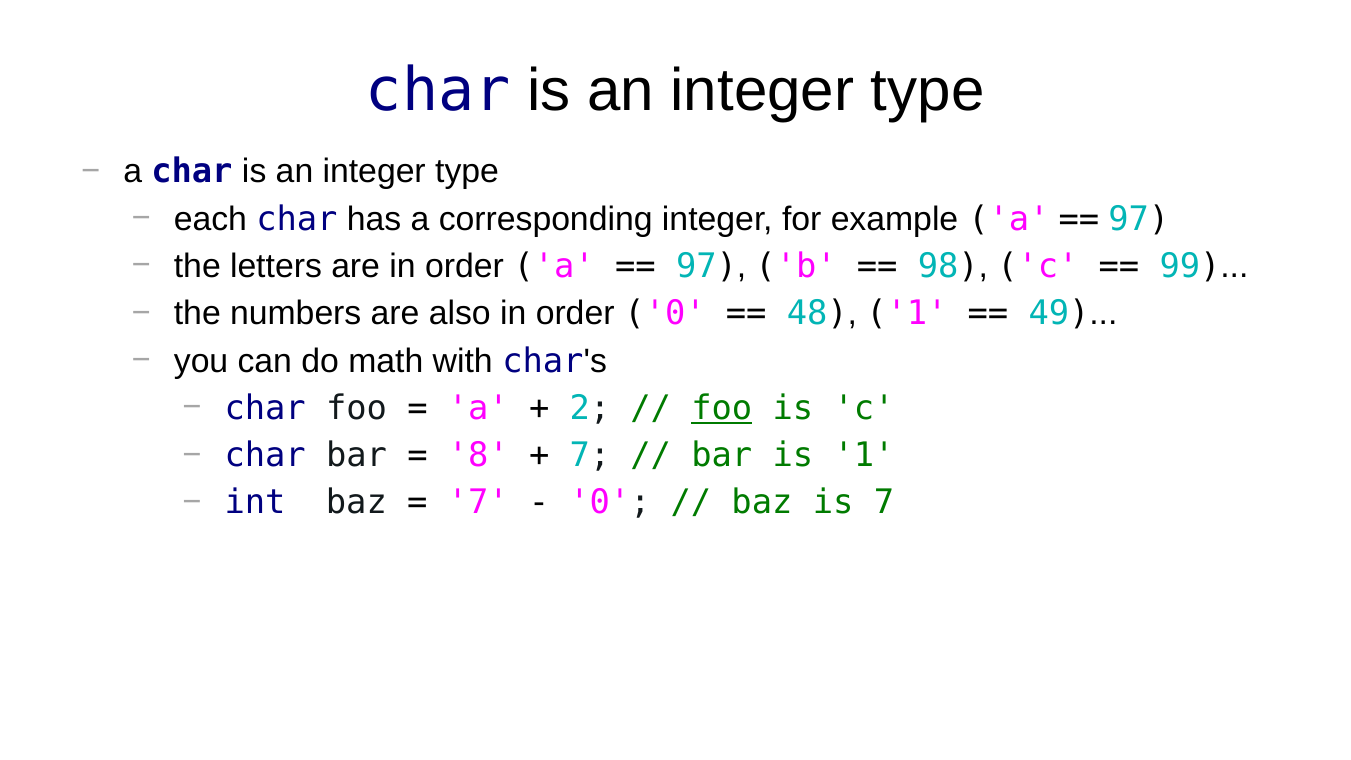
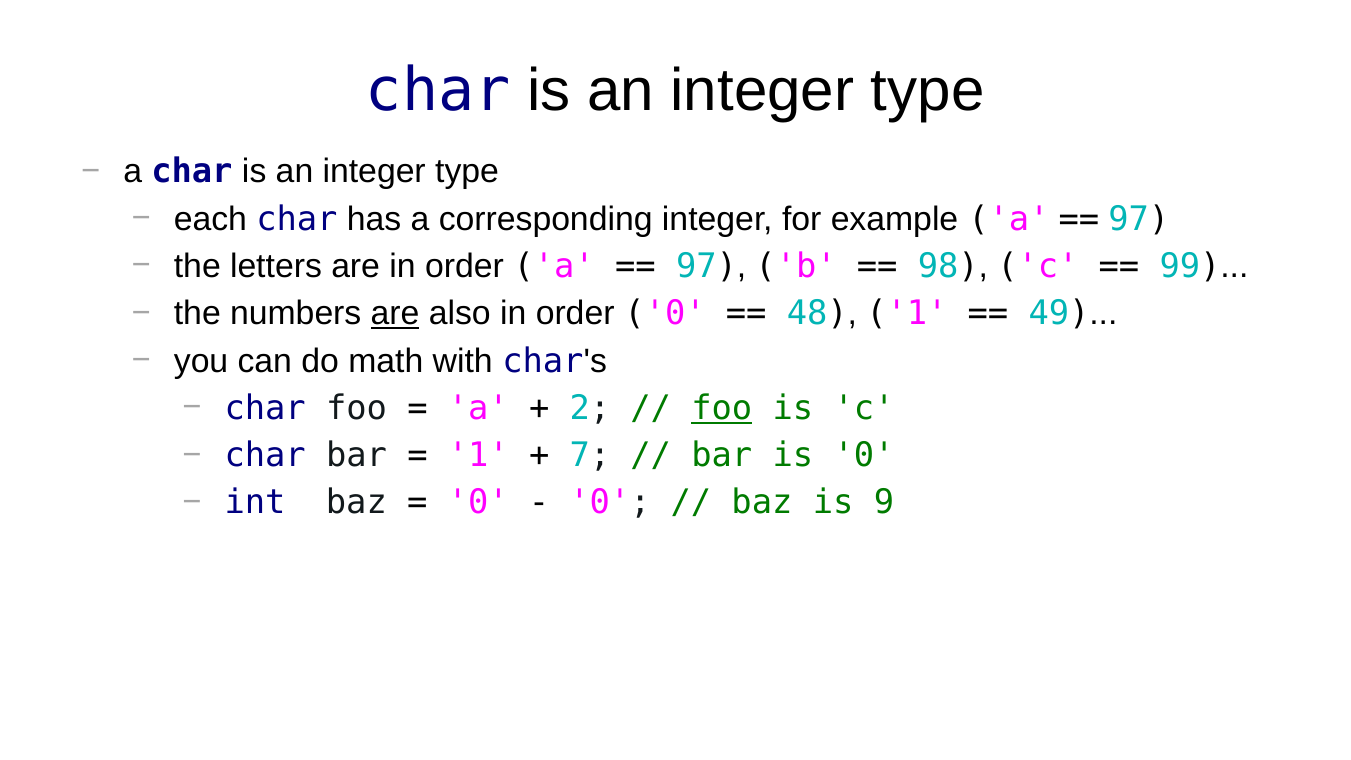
are underline: none -> present (395, 314)
8: 8 -> 1 (478, 455)
is 1: 1 -> 0 (864, 455)
7: 7 -> 0 (478, 503)
is 7: 7 -> 9 (884, 503)
